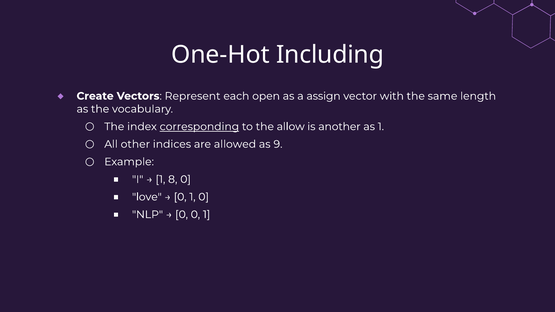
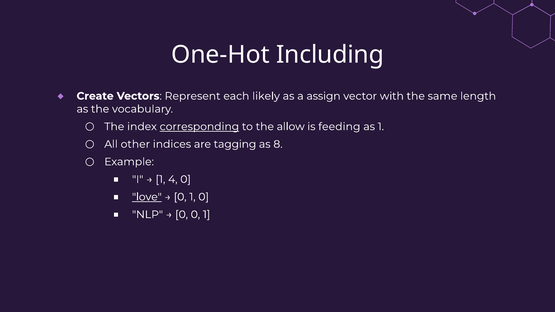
open: open -> likely (266, 96)
another: another -> feeding (339, 127)
allowed: allowed -> tagging (235, 144)
9: 9 -> 8 (278, 144)
8: 8 -> 4 (173, 179)
love underline: none -> present (147, 197)
